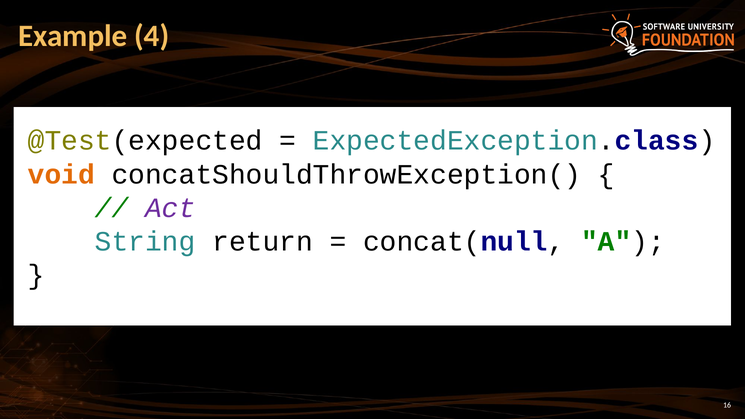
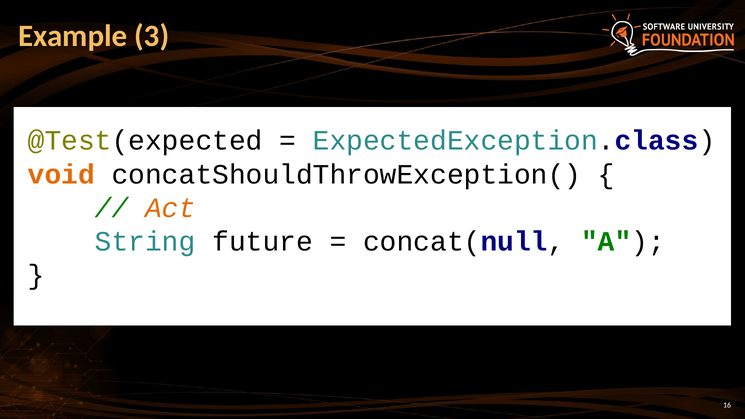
4: 4 -> 3 (152, 36)
Act colour: purple -> orange (170, 208)
return: return -> future (263, 241)
